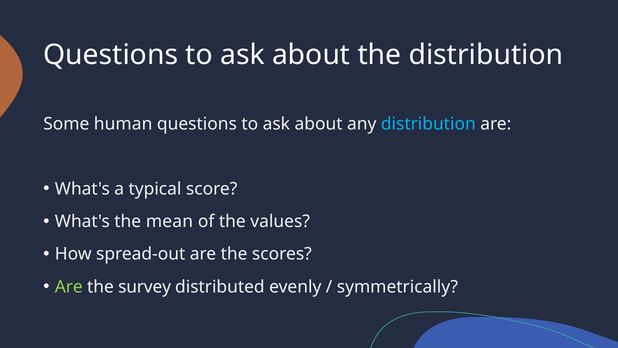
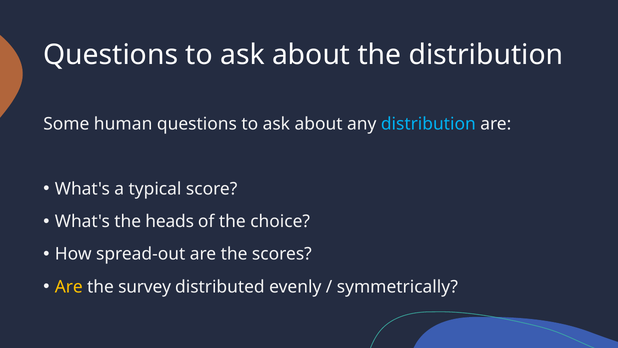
mean: mean -> heads (170, 221)
values: values -> choice (280, 221)
Are colour: light green -> yellow (69, 287)
